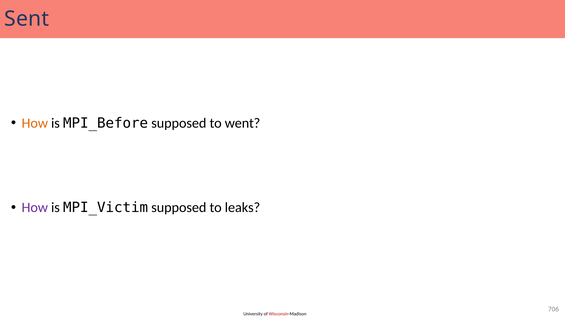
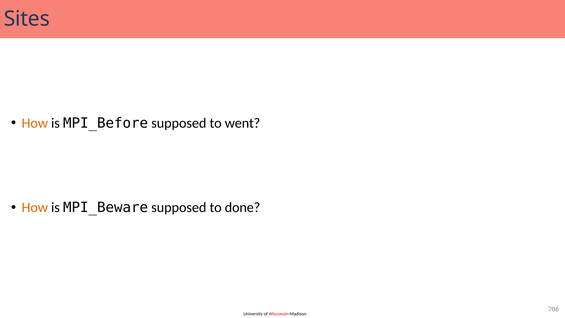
Sent: Sent -> Sites (27, 19)
How colour: purple -> orange (35, 207)
MPI_Victim: MPI_Victim -> MPI_Beware (106, 207)
leaks: leaks -> done (243, 207)
